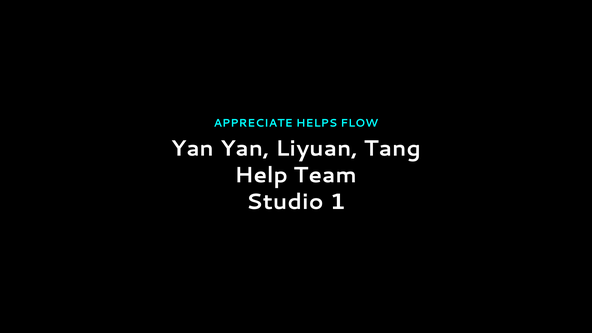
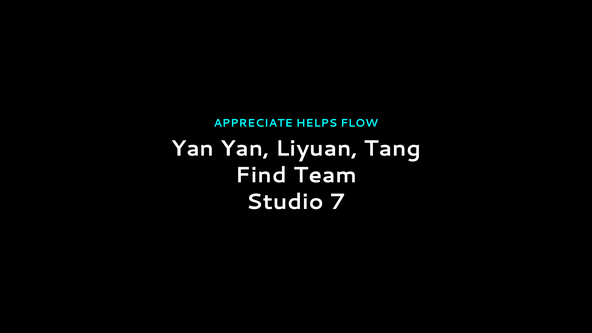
Help: Help -> Find (261, 175)
1: 1 -> 7 (338, 202)
